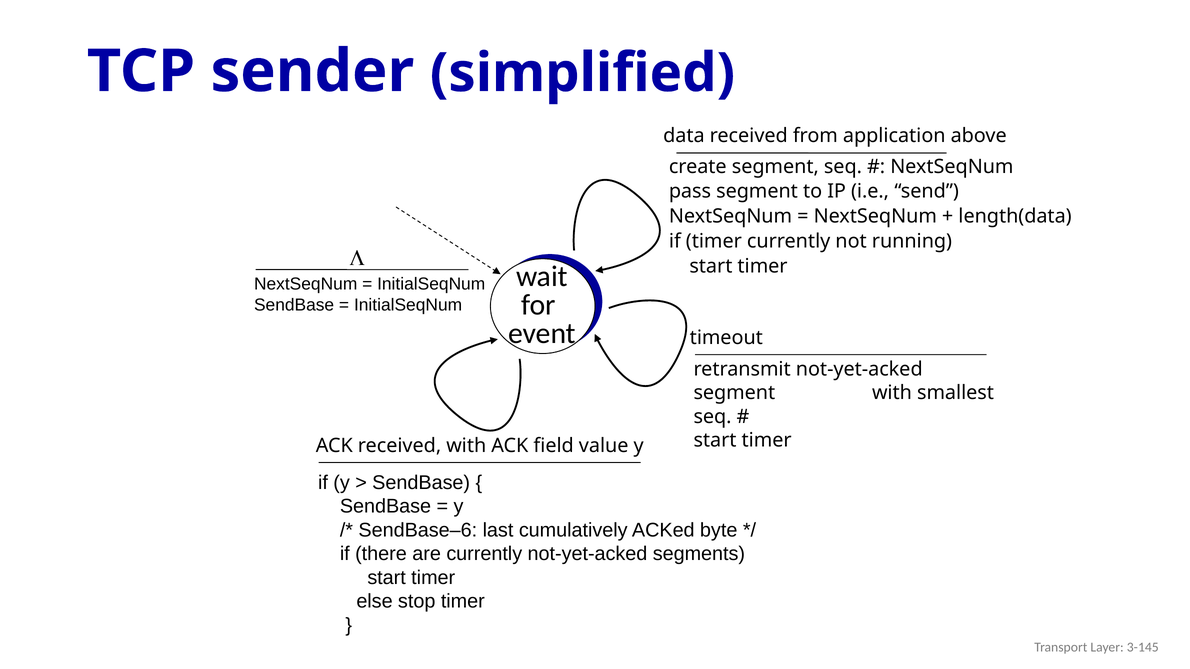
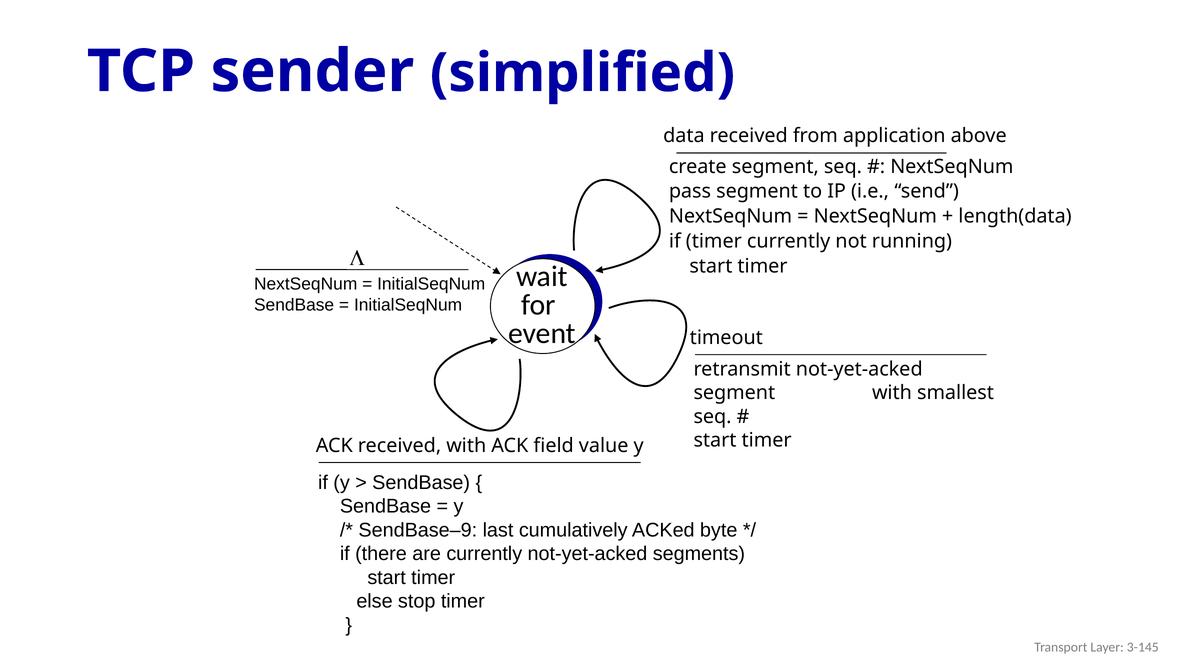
SendBase–6: SendBase–6 -> SendBase–9 (418, 530)
